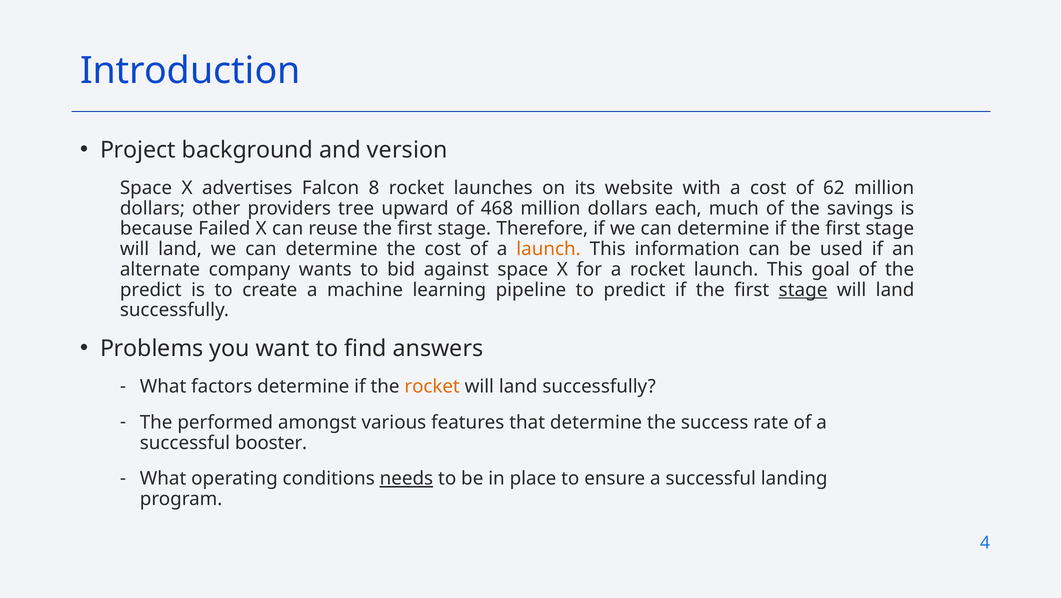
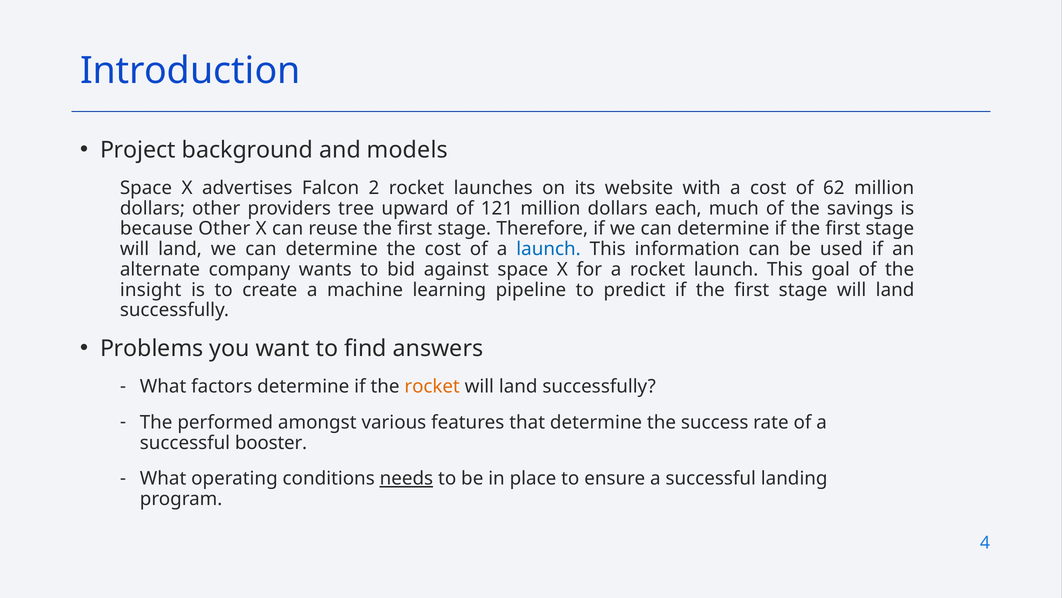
version: version -> models (407, 150)
8: 8 -> 2 (374, 188)
468: 468 -> 121 (497, 208)
because Failed: Failed -> Other (224, 229)
launch colour: orange -> blue (549, 249)
predict: predict -> insight (151, 289)
stage underline: present -> none (803, 289)
